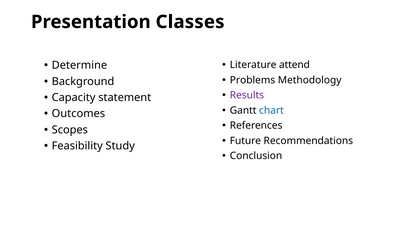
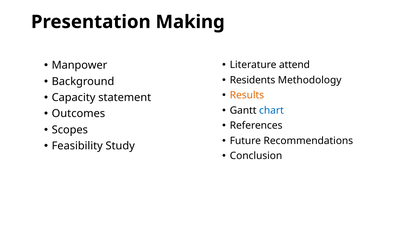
Classes: Classes -> Making (190, 22)
Determine: Determine -> Manpower (79, 65)
Problems: Problems -> Residents (253, 80)
Results colour: purple -> orange (247, 95)
